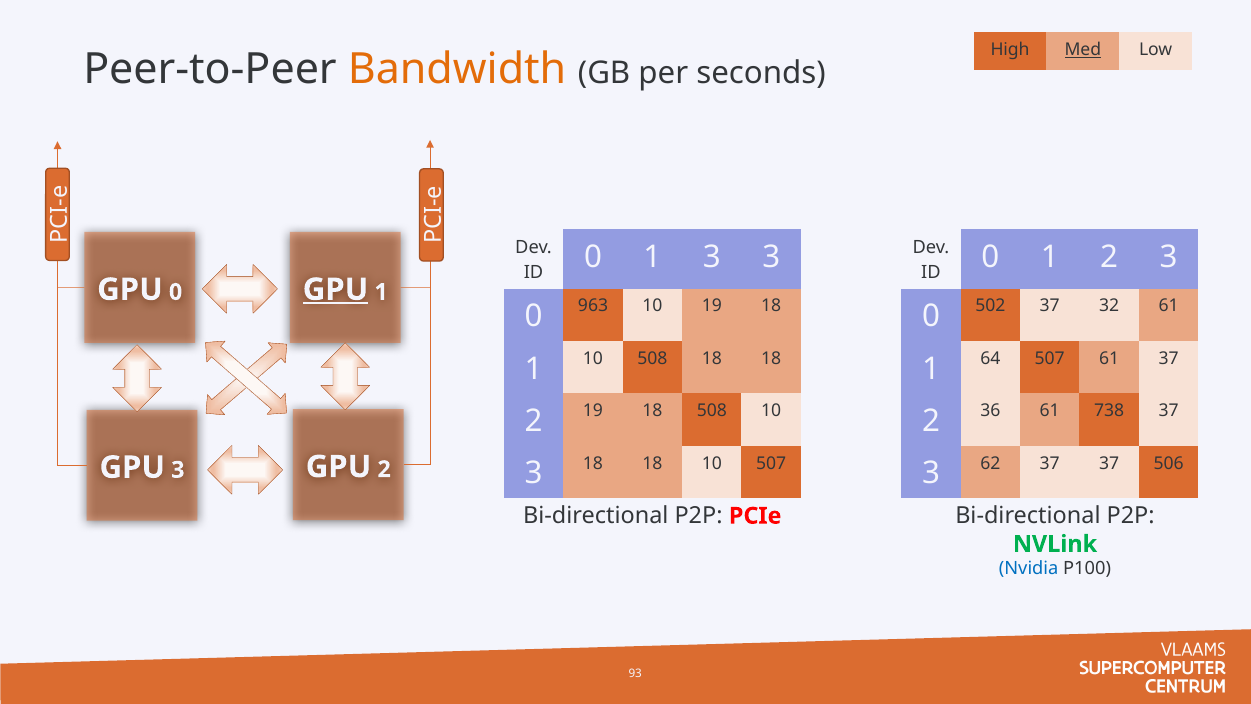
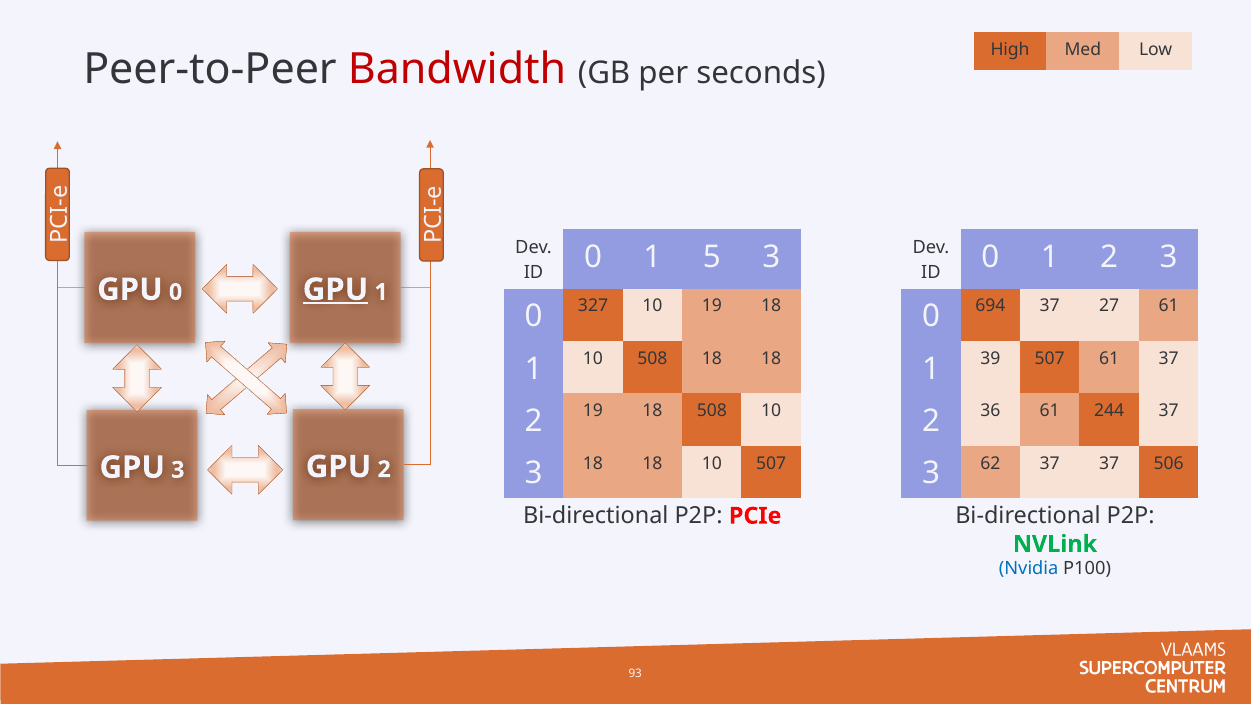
Med underline: present -> none (1083, 49)
Bandwidth colour: orange -> red (457, 70)
1 3: 3 -> 5 (712, 257)
963: 963 -> 327 (593, 306)
502: 502 -> 694 (990, 306)
32: 32 -> 27 (1109, 306)
64: 64 -> 39 (990, 358)
738: 738 -> 244 (1109, 411)
